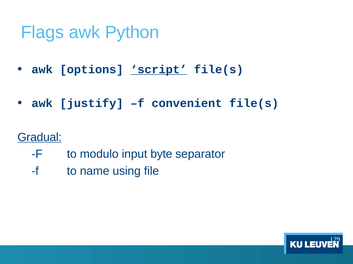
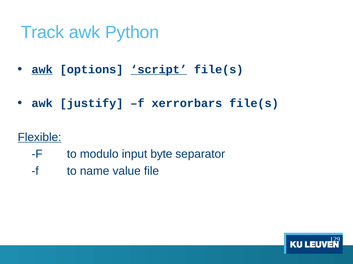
Flags: Flags -> Track (42, 32)
awk underline: none -> present (42, 70)
convenient: convenient -> xerrorbars (187, 104)
Gradual: Gradual -> Flexible (40, 138)
using: using -> value (127, 171)
